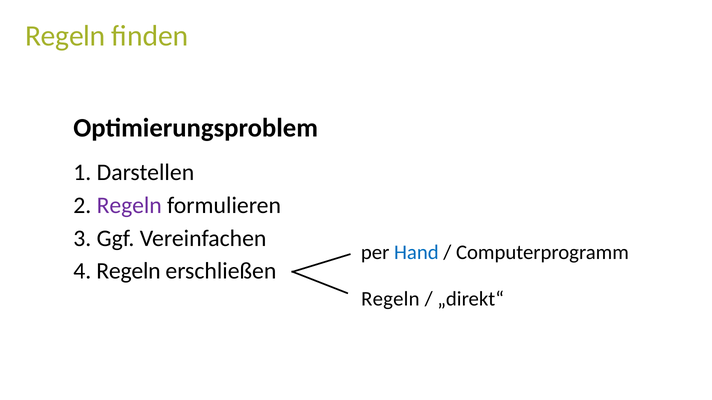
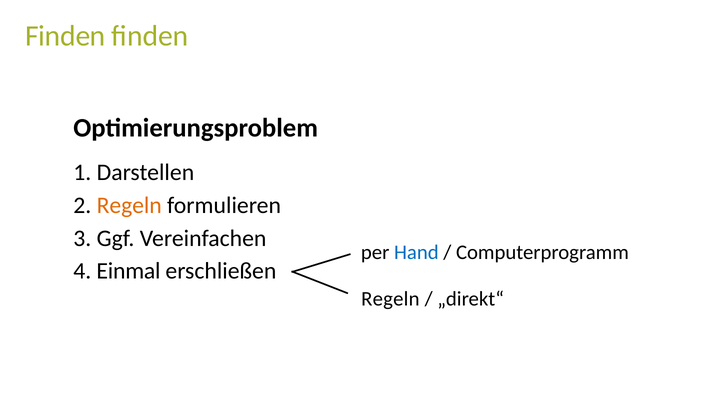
Regeln: Regeln -> Finden (65, 36)
Regeln colour: purple -> orange (129, 206)
4 Regeln: Regeln -> Einmal (129, 272)
